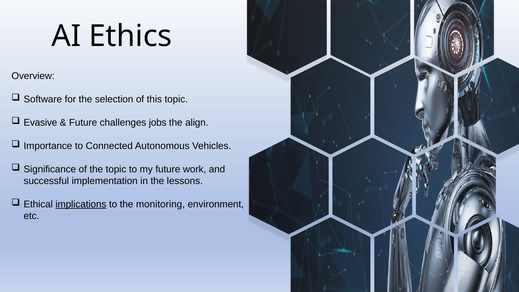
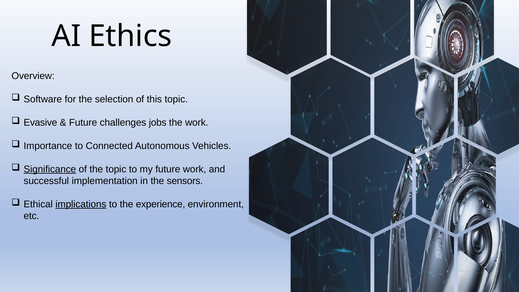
the align: align -> work (197, 122)
Significance underline: none -> present (50, 169)
lessons: lessons -> sensors (185, 181)
monitoring: monitoring -> experience (161, 204)
